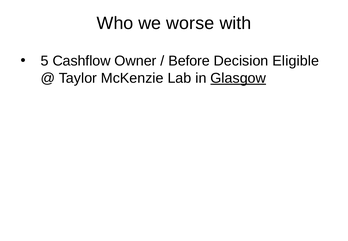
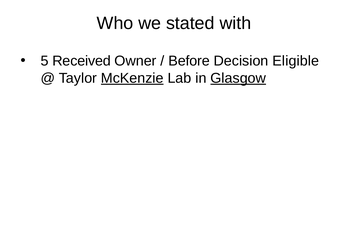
worse: worse -> stated (190, 23)
Cashflow: Cashflow -> Received (82, 61)
McKenzie underline: none -> present (132, 78)
